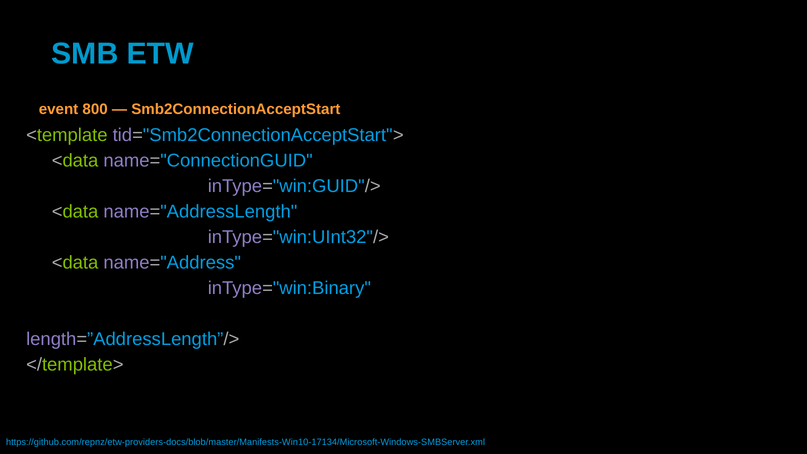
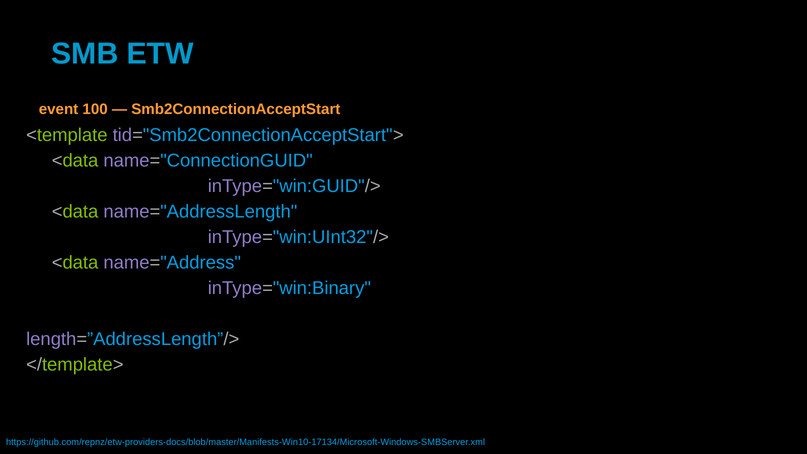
800: 800 -> 100 (95, 109)
